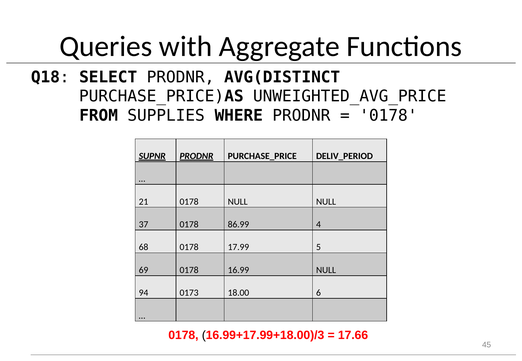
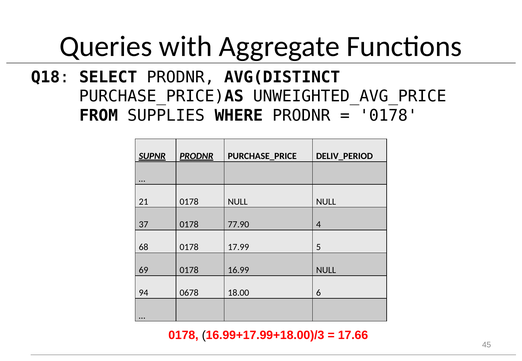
86.99: 86.99 -> 77.90 (238, 225)
0173: 0173 -> 0678 (189, 293)
